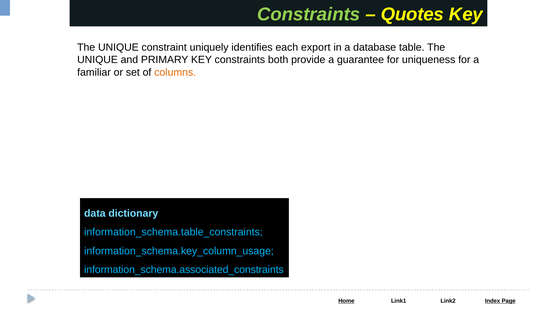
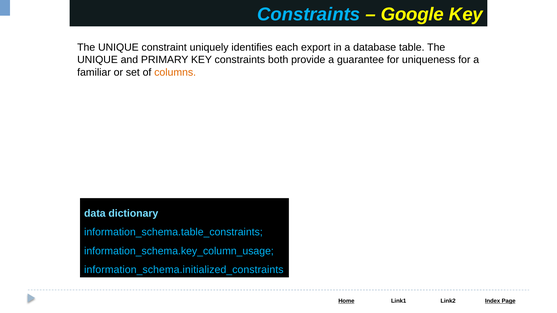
Constraints colour: light green -> light blue (309, 14)
Quotes: Quotes -> Google (412, 14)
information_schema.associated_constraints: information_schema.associated_constraints -> information_schema.initialized_constraints (184, 270)
